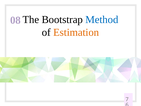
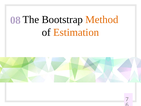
Method colour: blue -> orange (102, 20)
